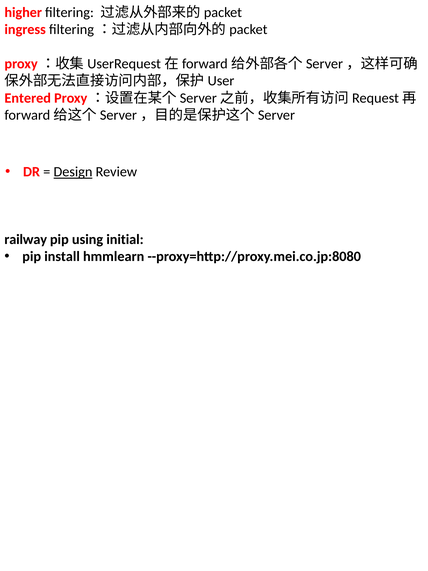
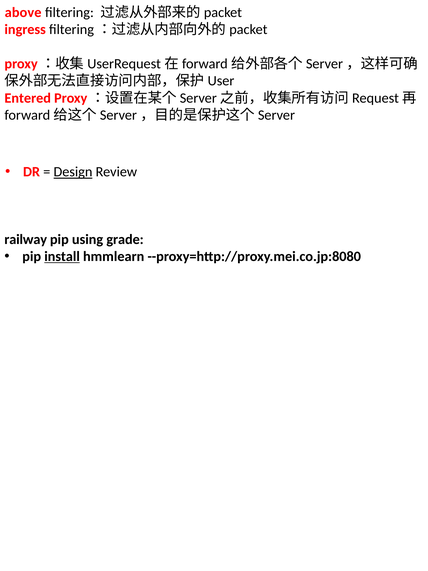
higher: higher -> above (23, 12)
initial: initial -> grade (125, 239)
install underline: none -> present (62, 256)
